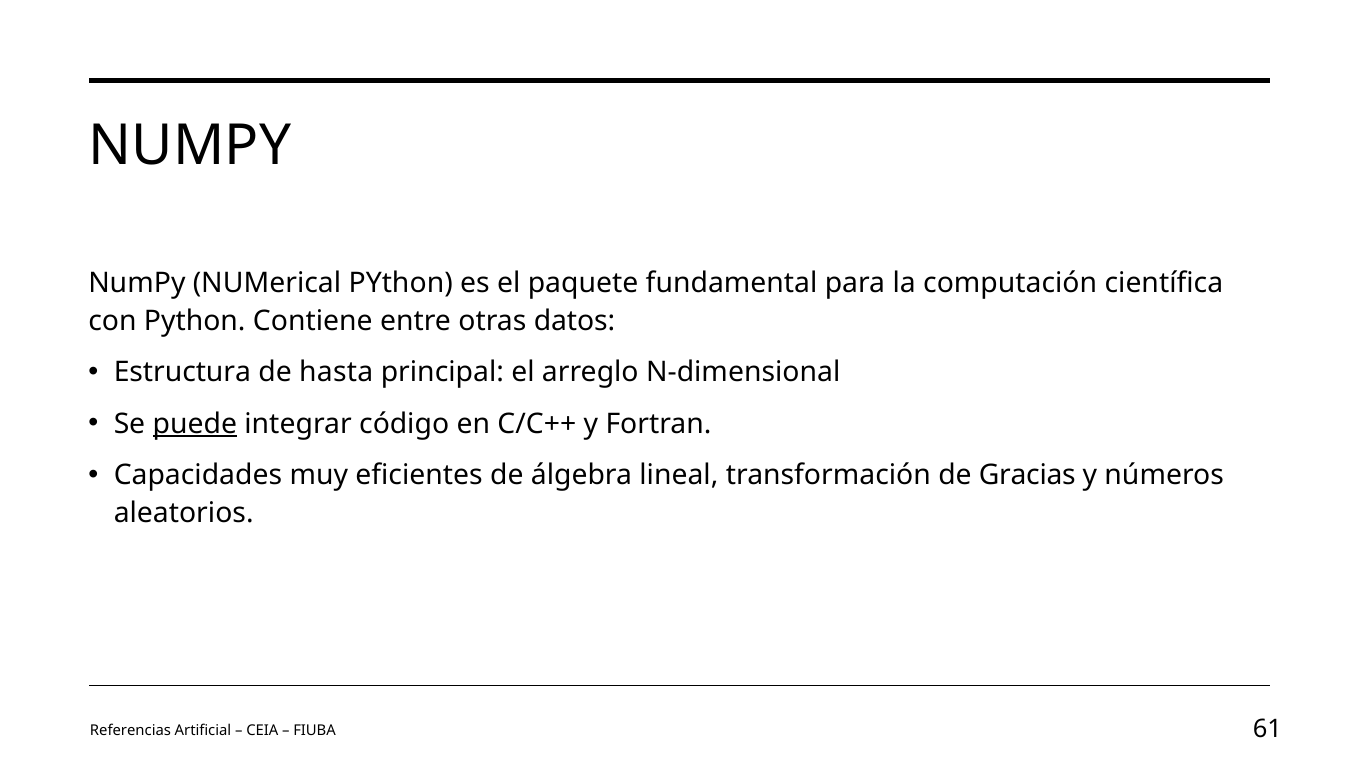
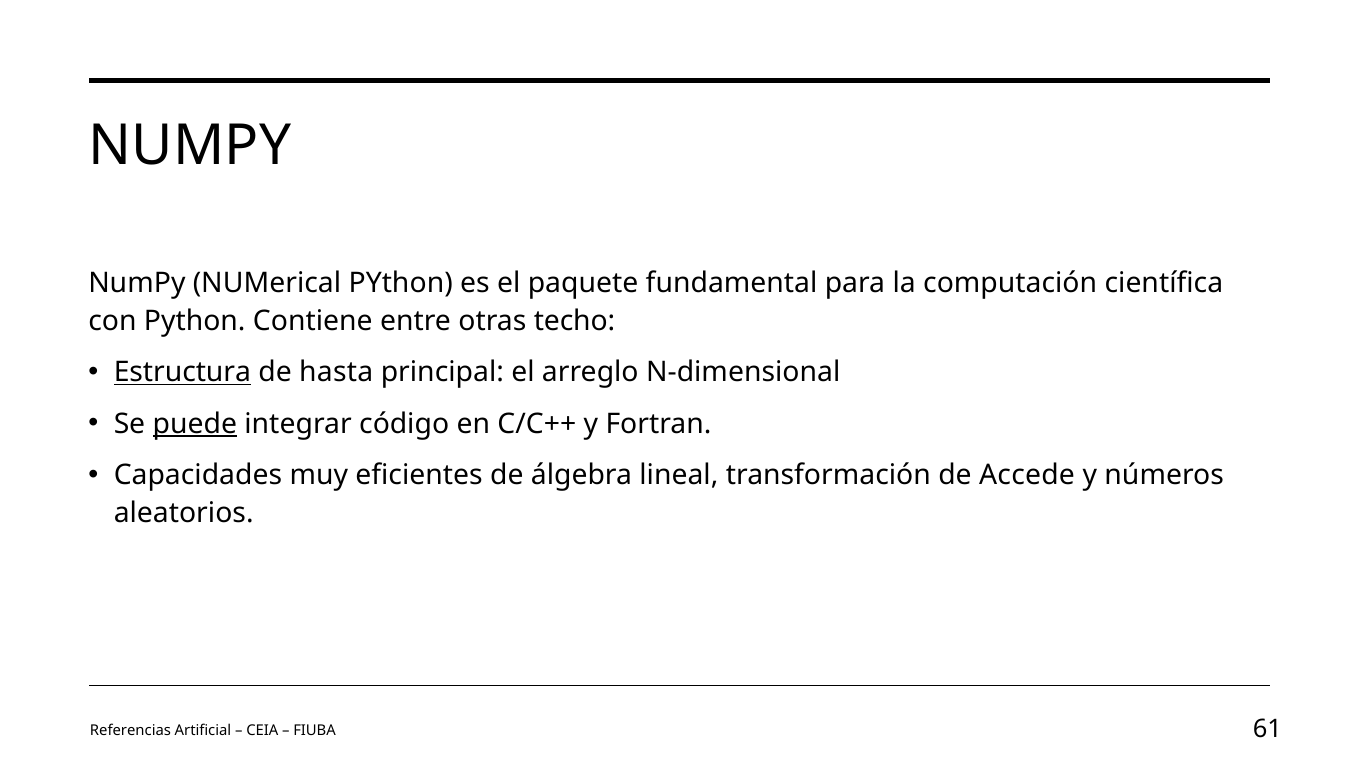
datos: datos -> techo (575, 320)
Estructura underline: none -> present (182, 372)
Gracias: Gracias -> Accede (1027, 475)
